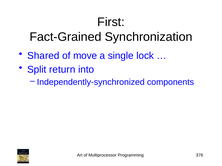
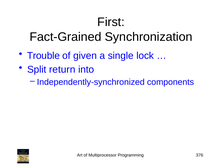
Shared: Shared -> Trouble (43, 56)
move: move -> given (85, 56)
